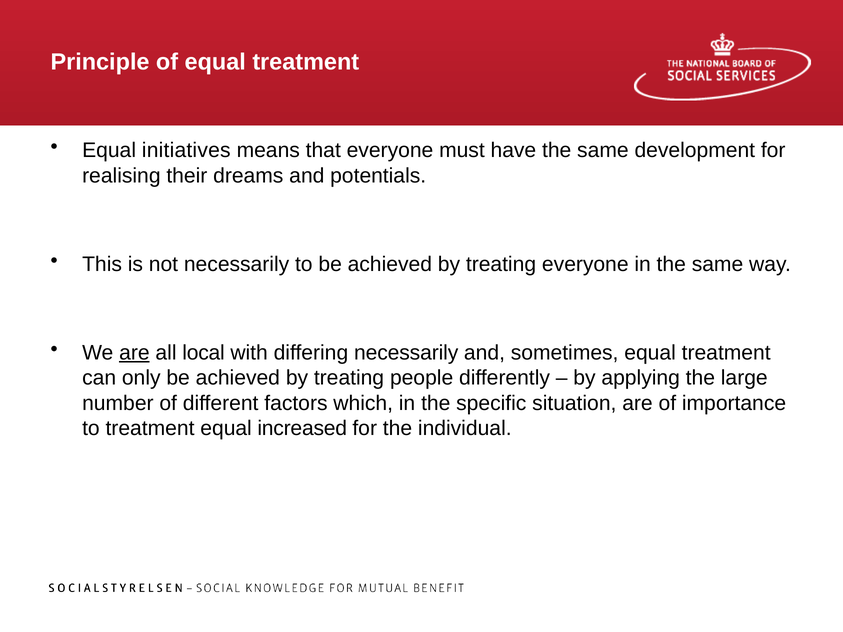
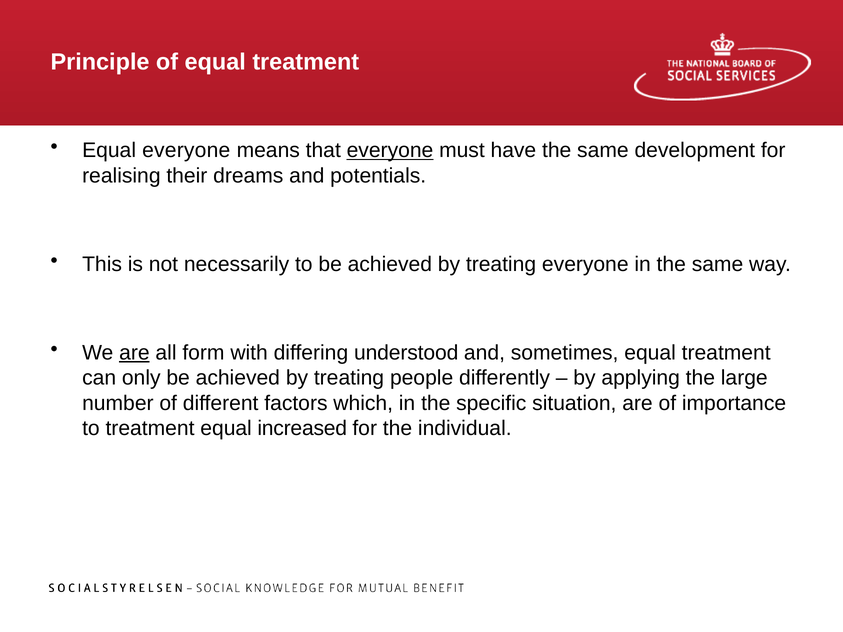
Equal initiatives: initiatives -> everyone (186, 150)
everyone underline: none -> present (390, 150)
local: local -> form (203, 353)
differing necessarily: necessarily -> understood (406, 353)
